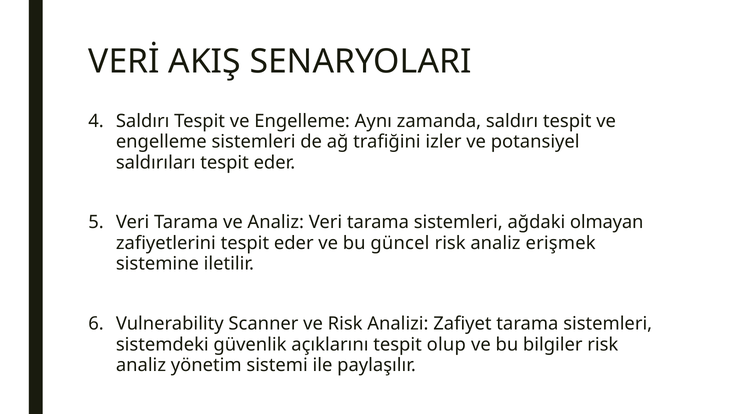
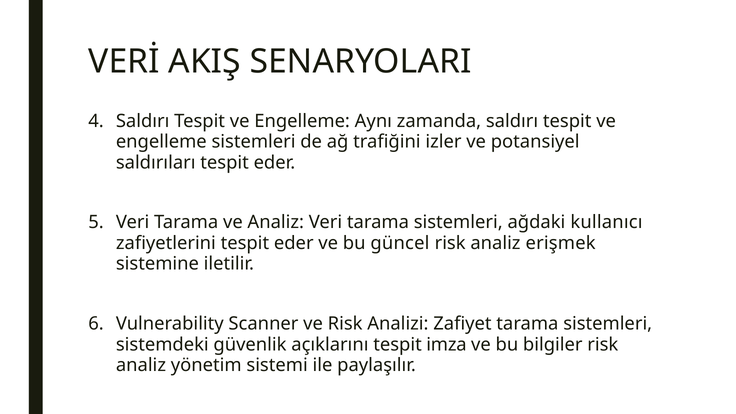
olmayan: olmayan -> kullanıcı (607, 222)
olup: olup -> imza (446, 345)
